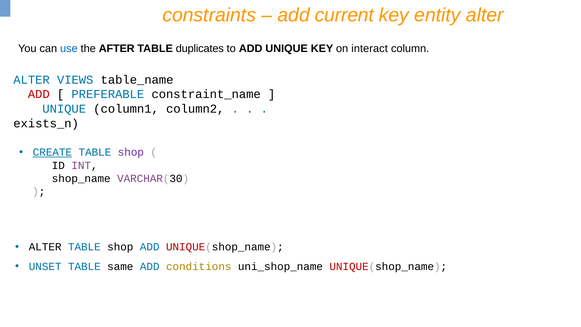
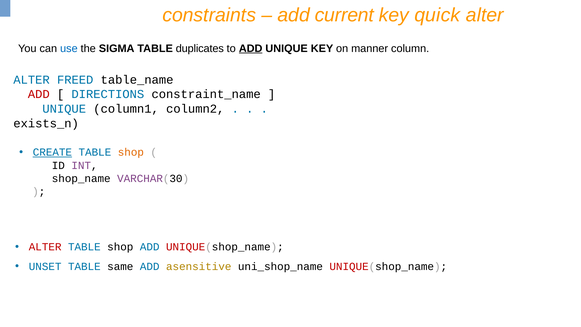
entity: entity -> quick (437, 15)
AFTER: AFTER -> SIGMA (117, 48)
ADD underline: none -> present (251, 48)
interact: interact -> manner (370, 48)
VIEWS: VIEWS -> FREED (75, 80)
PREFERABLE: PREFERABLE -> DIRECTIONS (108, 94)
shop colour: purple -> orange (131, 152)
ALTER colour: black -> red (45, 247)
conditions: conditions -> asensitive (199, 266)
